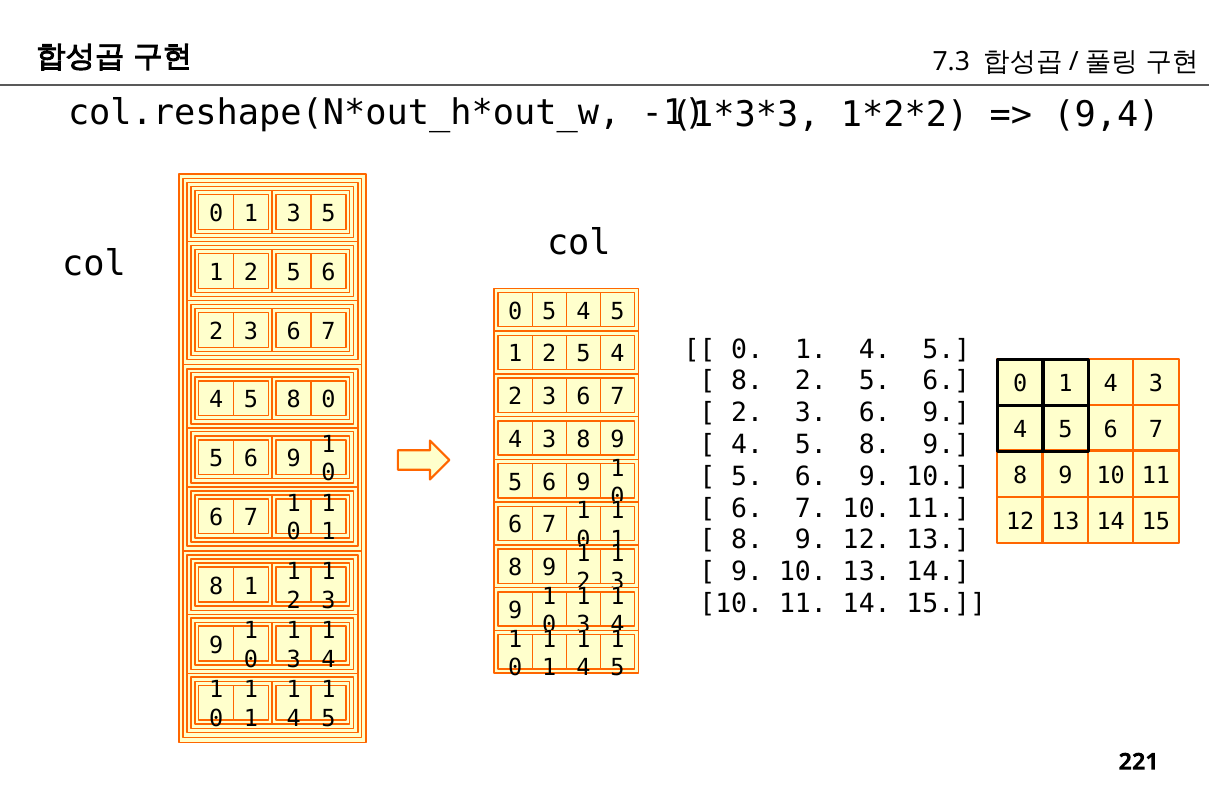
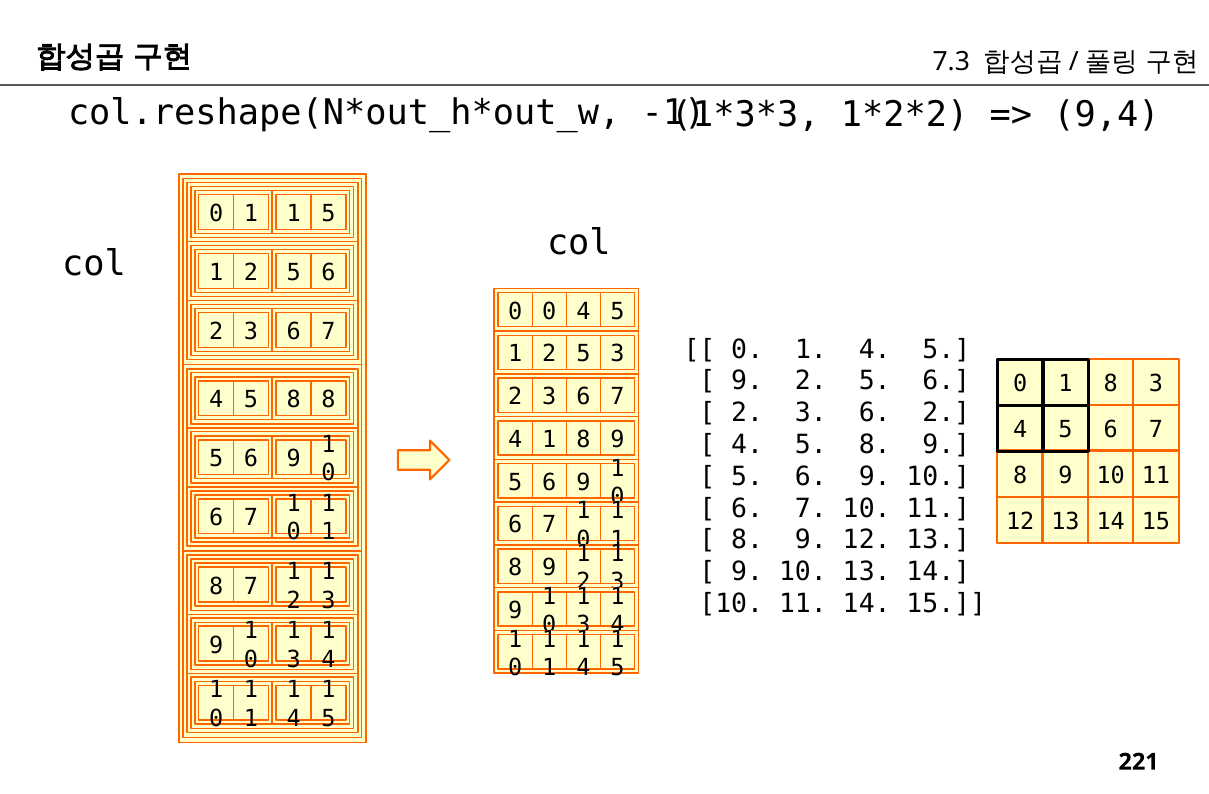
3: 3 -> 1 (294, 214)
5: 5 -> 0 (549, 311)
2 5 4: 4 -> 3 (618, 354)
8: 8 -> 9 (747, 381)
4: 4 -> 8 (1111, 383)
8 0: 0 -> 8 (328, 400)
3 6 9: 9 -> 2 (946, 413)
3: 3 -> 1 (549, 440)
8 1: 1 -> 7 (251, 586)
